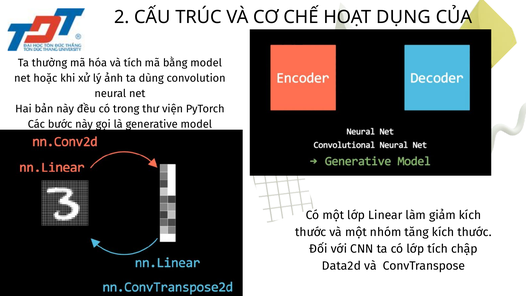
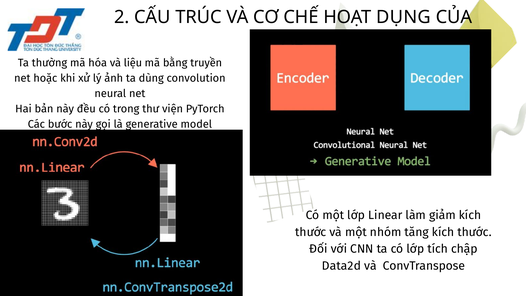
và tích: tích -> liệu (133, 63)
bằng model: model -> truyền (206, 63)
